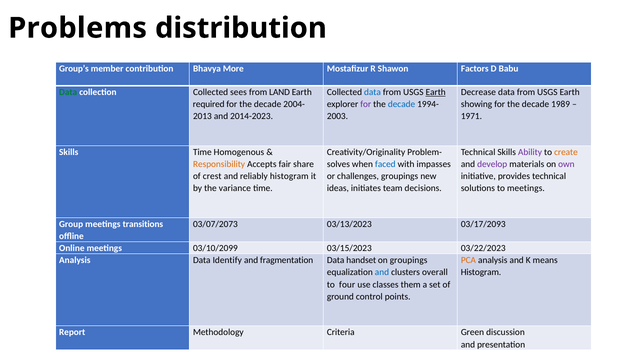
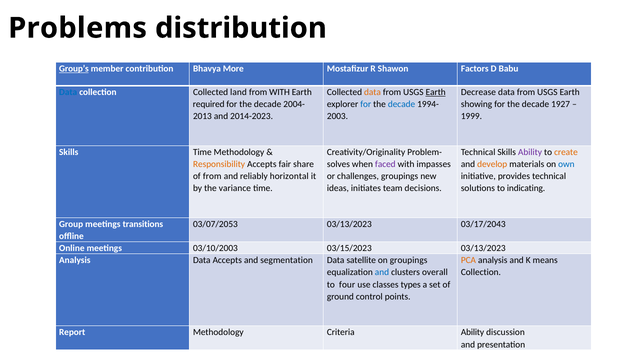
Group’s underline: none -> present (74, 69)
Data colour: green -> blue (68, 92)
sees: sees -> land (238, 92)
from LAND: LAND -> WITH (280, 92)
data colour: blue -> orange (372, 92)
for colour: purple -> blue (366, 104)
1989: 1989 -> 1927 (561, 104)
1971: 1971 -> 1999 (471, 116)
Time Homogenous: Homogenous -> Methodology (239, 152)
faced colour: blue -> purple (385, 164)
develop colour: purple -> orange (492, 164)
own colour: purple -> blue (566, 164)
of crest: crest -> from (212, 176)
reliably histogram: histogram -> horizontal (289, 176)
to meetings: meetings -> indicating (526, 188)
03/07/2073: 03/07/2073 -> 03/07/2053 (215, 224)
03/17/2093: 03/17/2093 -> 03/17/2043 (483, 224)
03/10/2099: 03/10/2099 -> 03/10/2003 (215, 248)
03/15/2023 03/22/2023: 03/22/2023 -> 03/13/2023 (483, 248)
Data Identify: Identify -> Accepts (227, 261)
fragmentation: fragmentation -> segmentation (287, 261)
handset: handset -> satellite (361, 261)
Histogram: Histogram -> Collection (481, 273)
them: them -> types (411, 285)
Criteria Green: Green -> Ability (473, 333)
